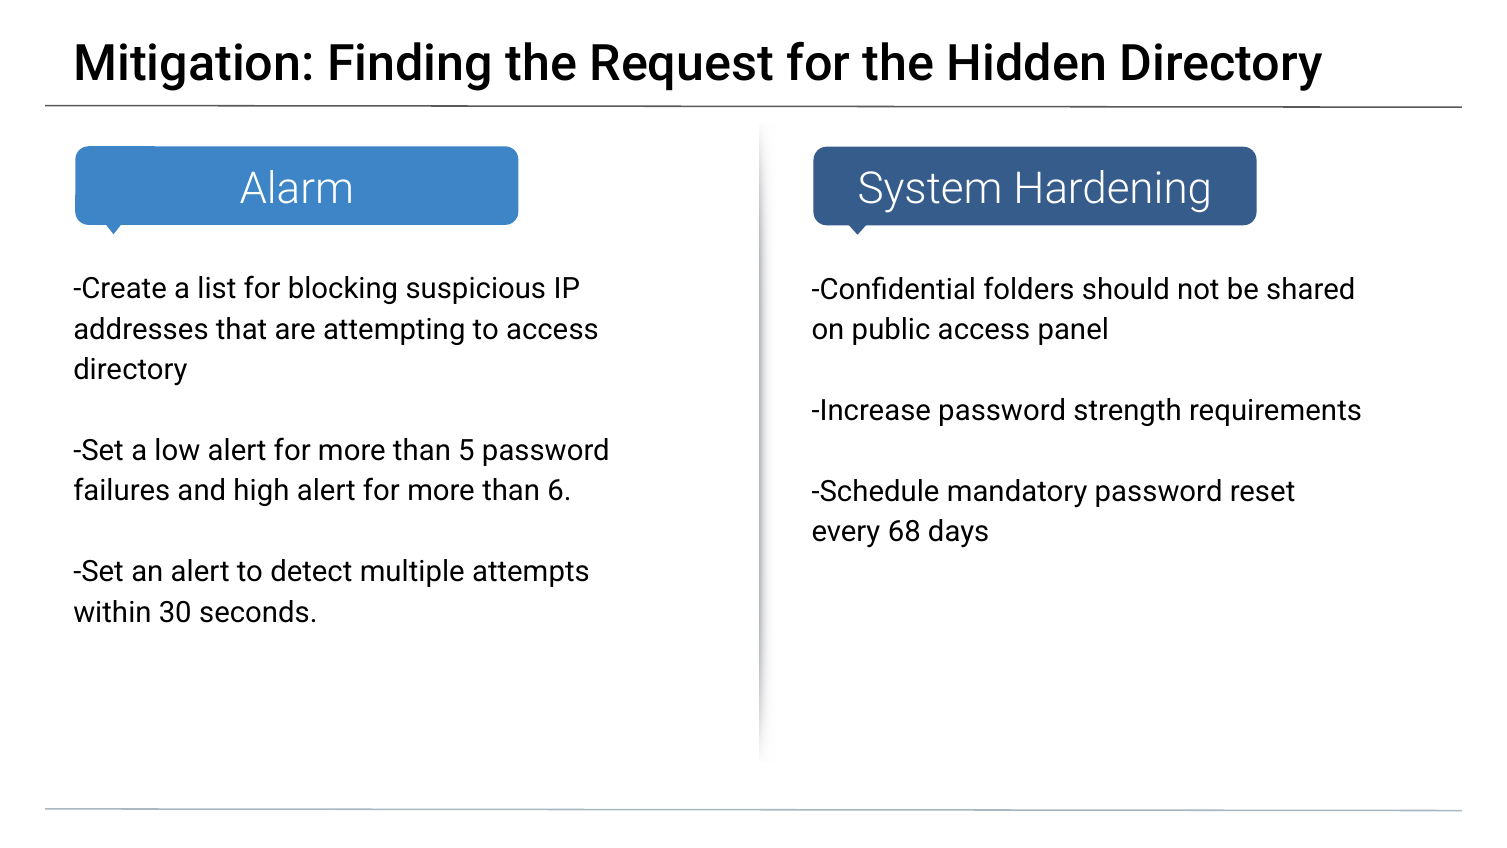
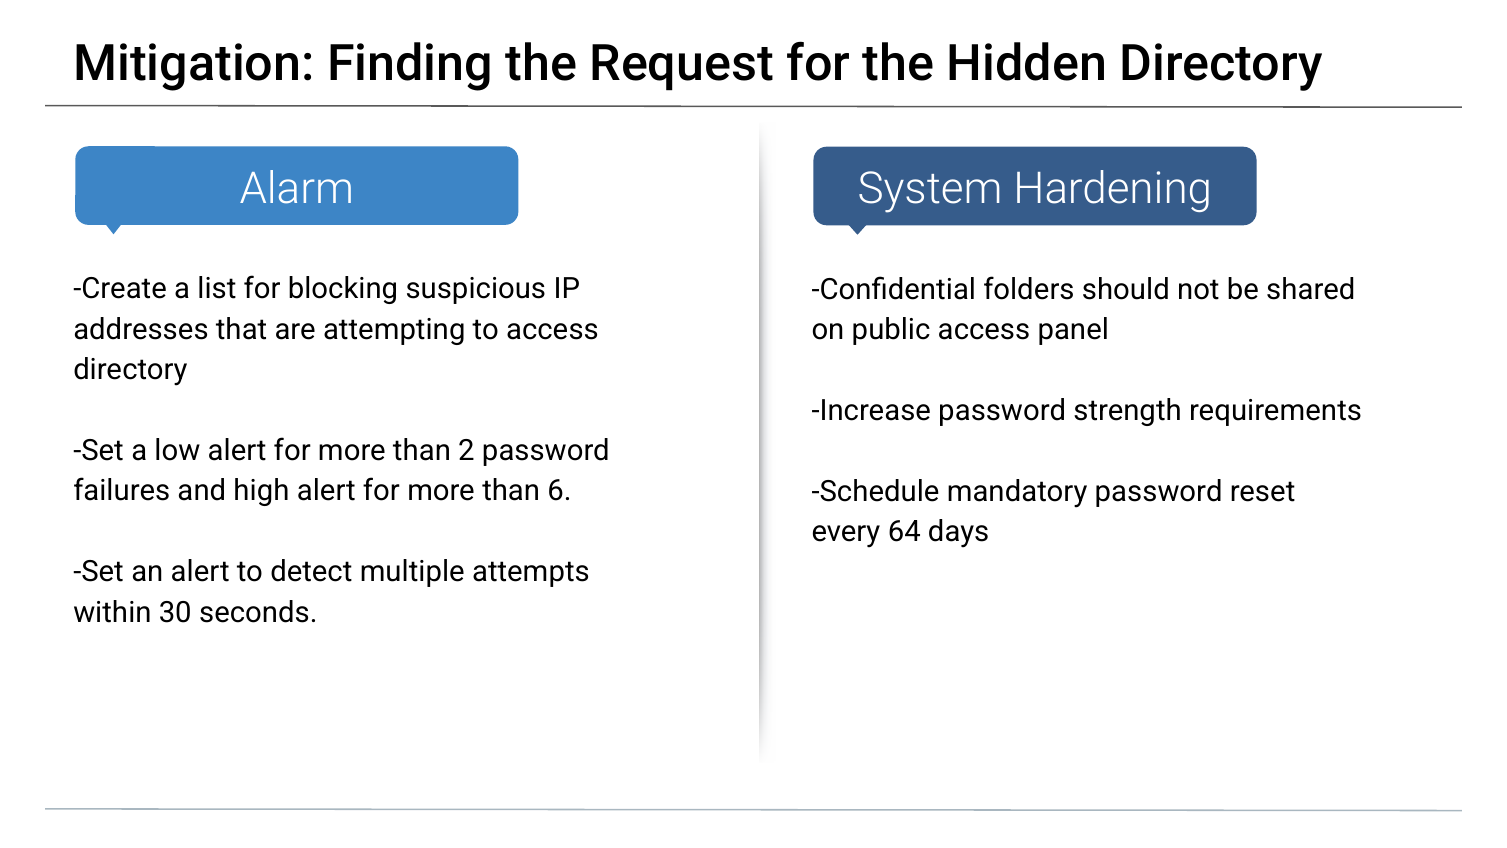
5: 5 -> 2 (466, 451)
68: 68 -> 64 (904, 532)
